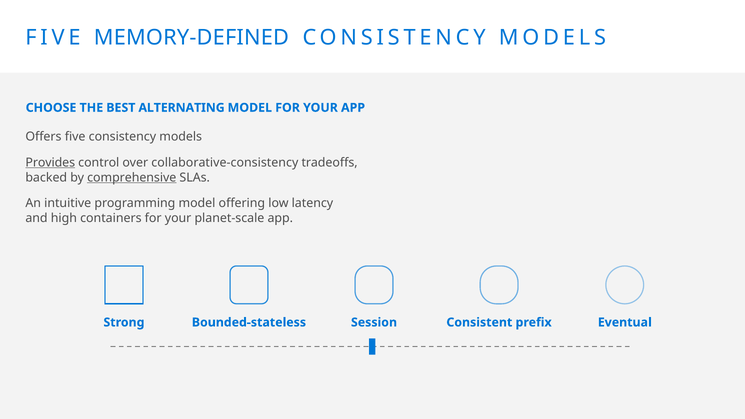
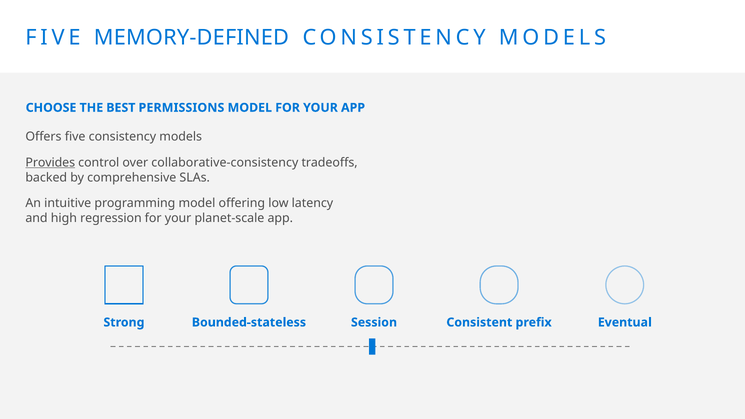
ALTERNATING: ALTERNATING -> PERMISSIONS (181, 108)
comprehensive underline: present -> none (132, 177)
containers: containers -> regression (111, 218)
